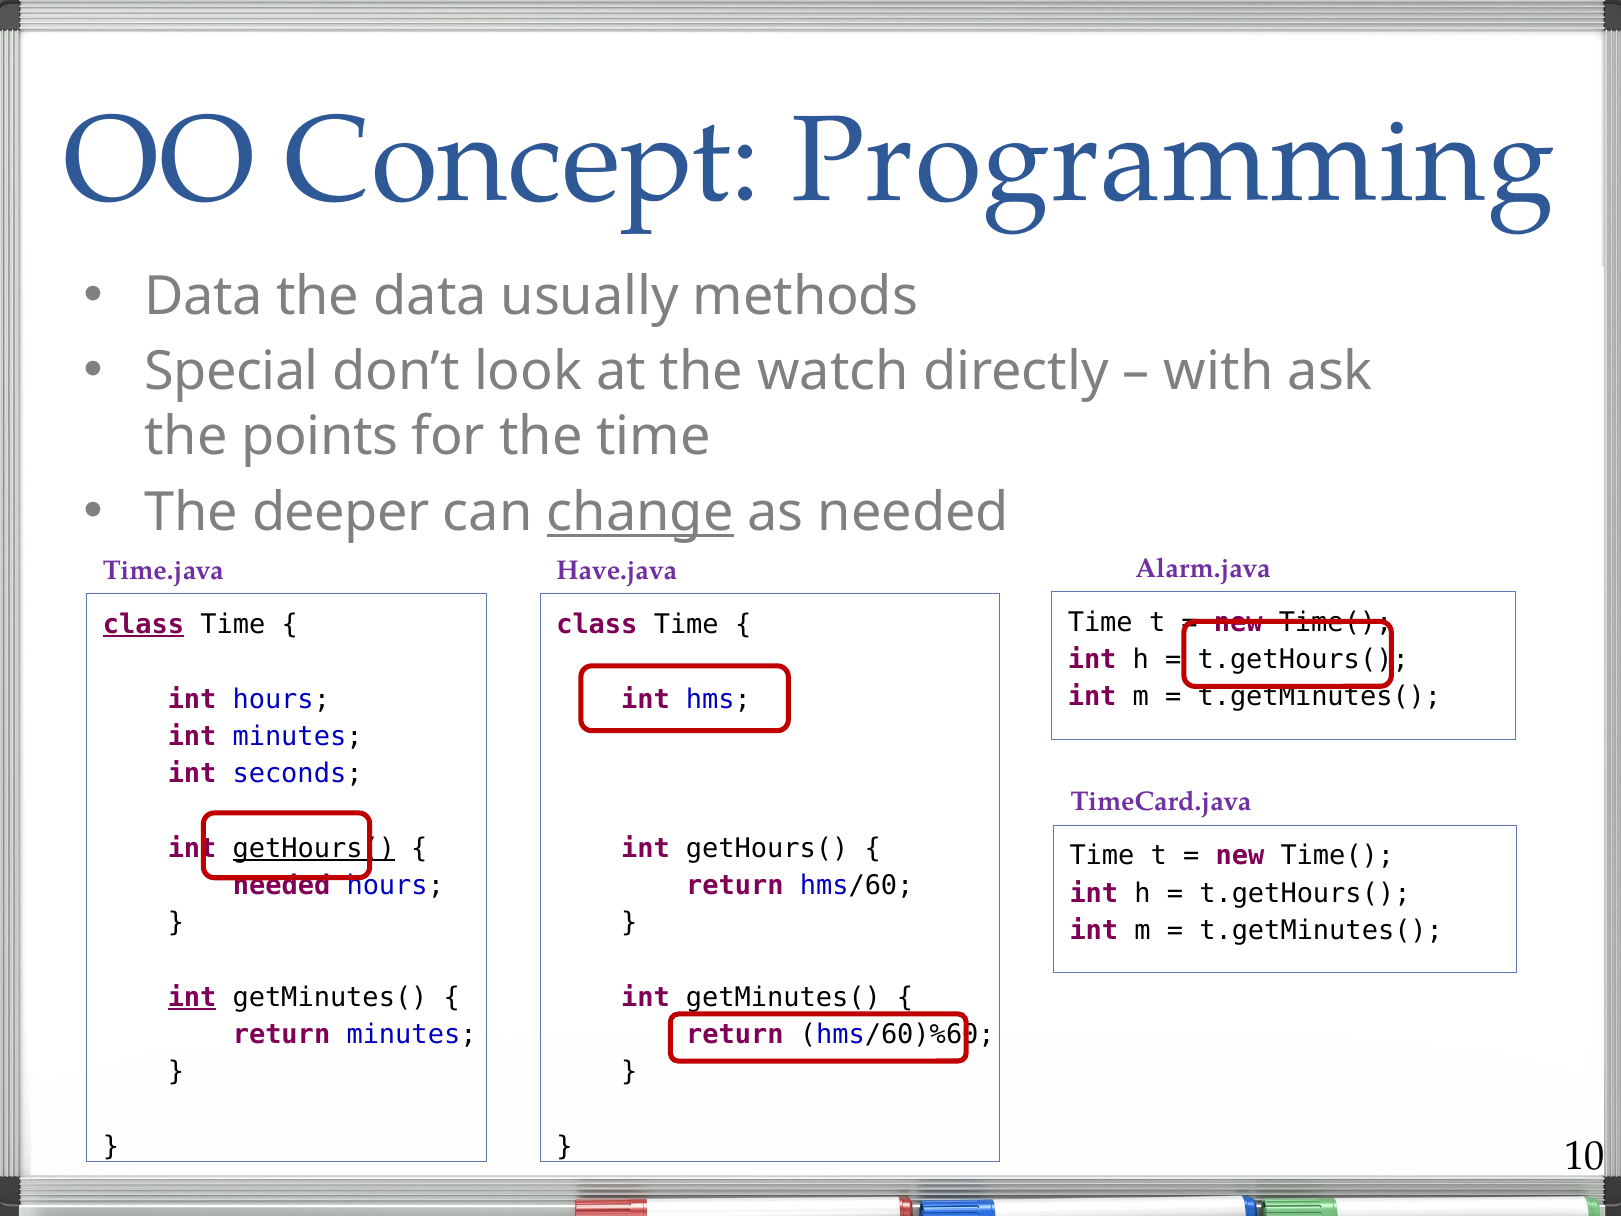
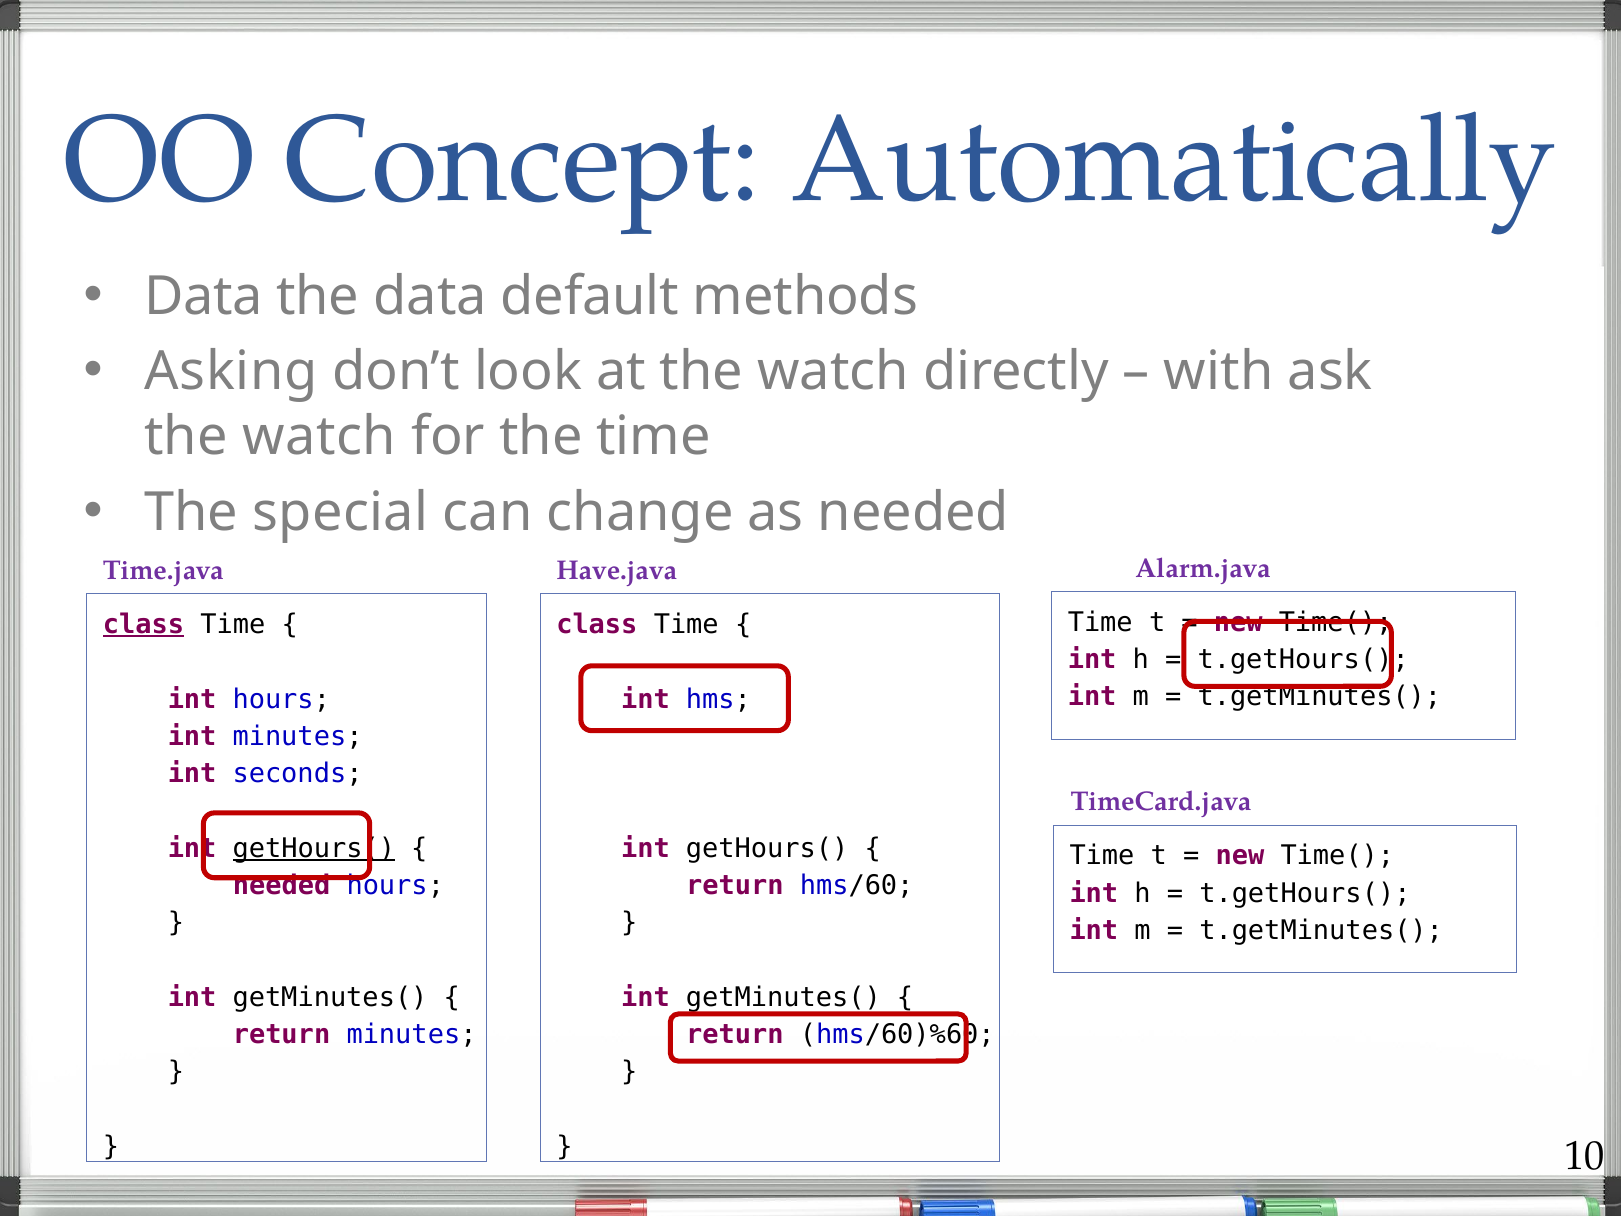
Programming: Programming -> Automatically (1174, 161)
usually: usually -> default (590, 296)
Special: Special -> Asking (231, 372)
points: points -> watch (319, 437)
deeper: deeper -> special (340, 512)
change underline: present -> none (640, 512)
int underline: present -> none (192, 997)
